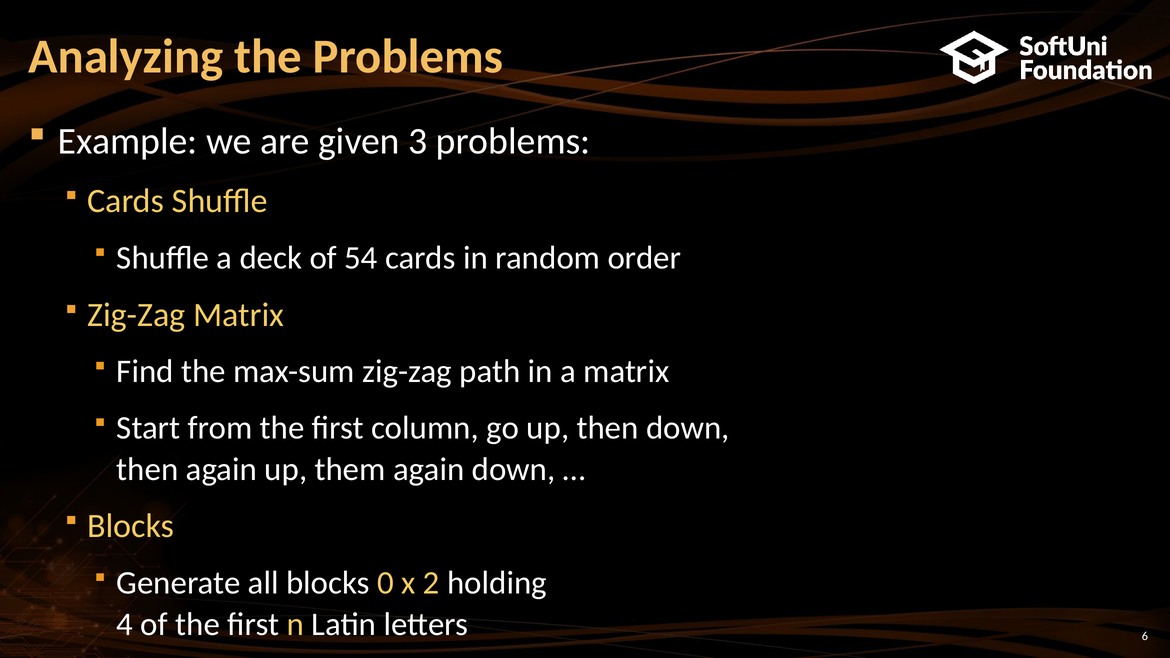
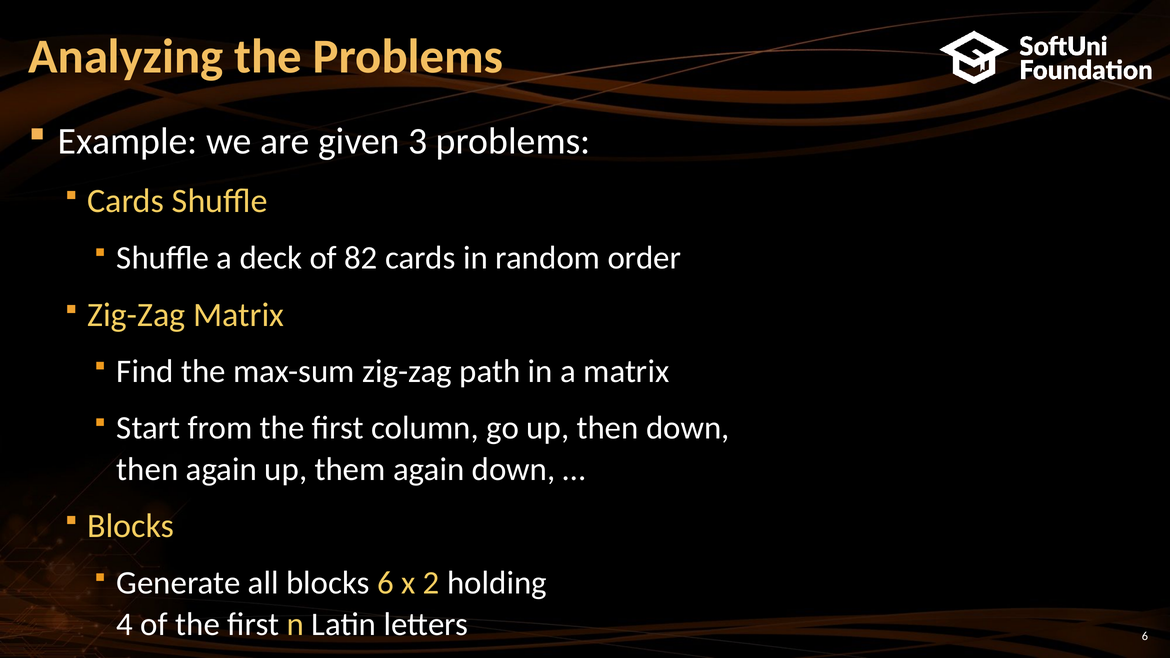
54: 54 -> 82 (361, 258)
blocks 0: 0 -> 6 (386, 583)
